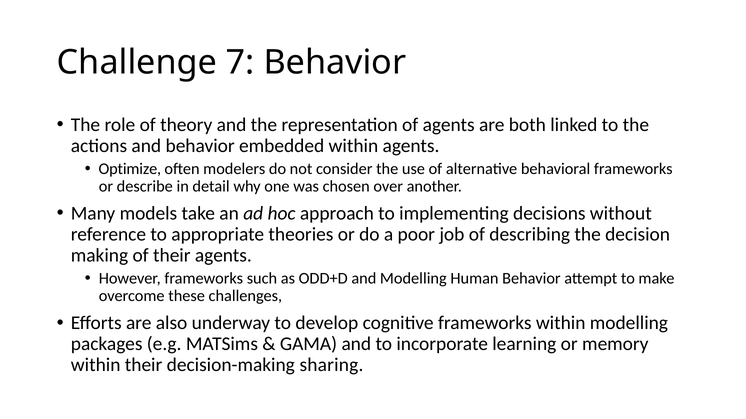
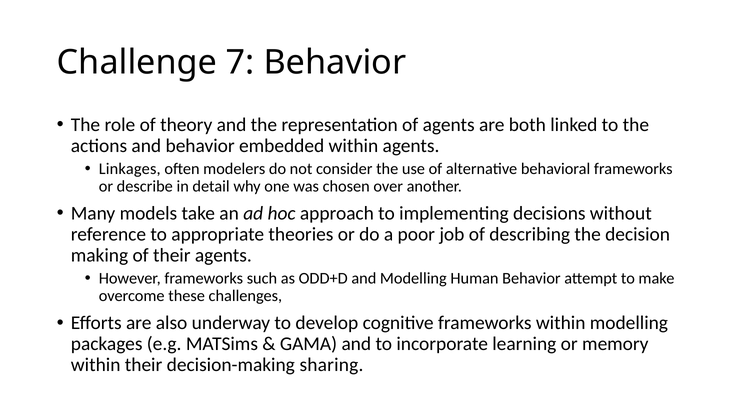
Optimize: Optimize -> Linkages (130, 169)
